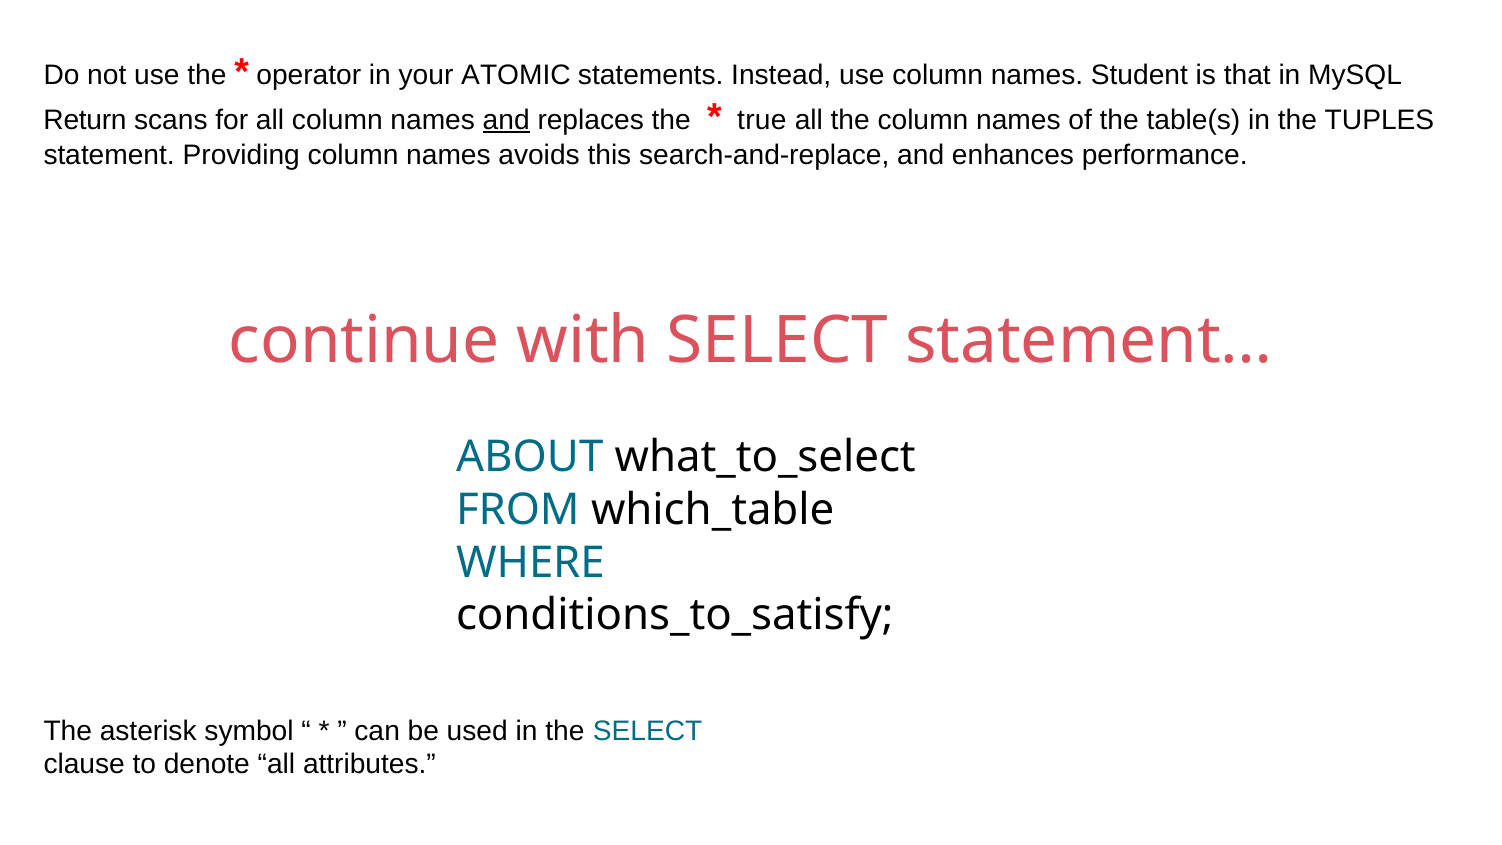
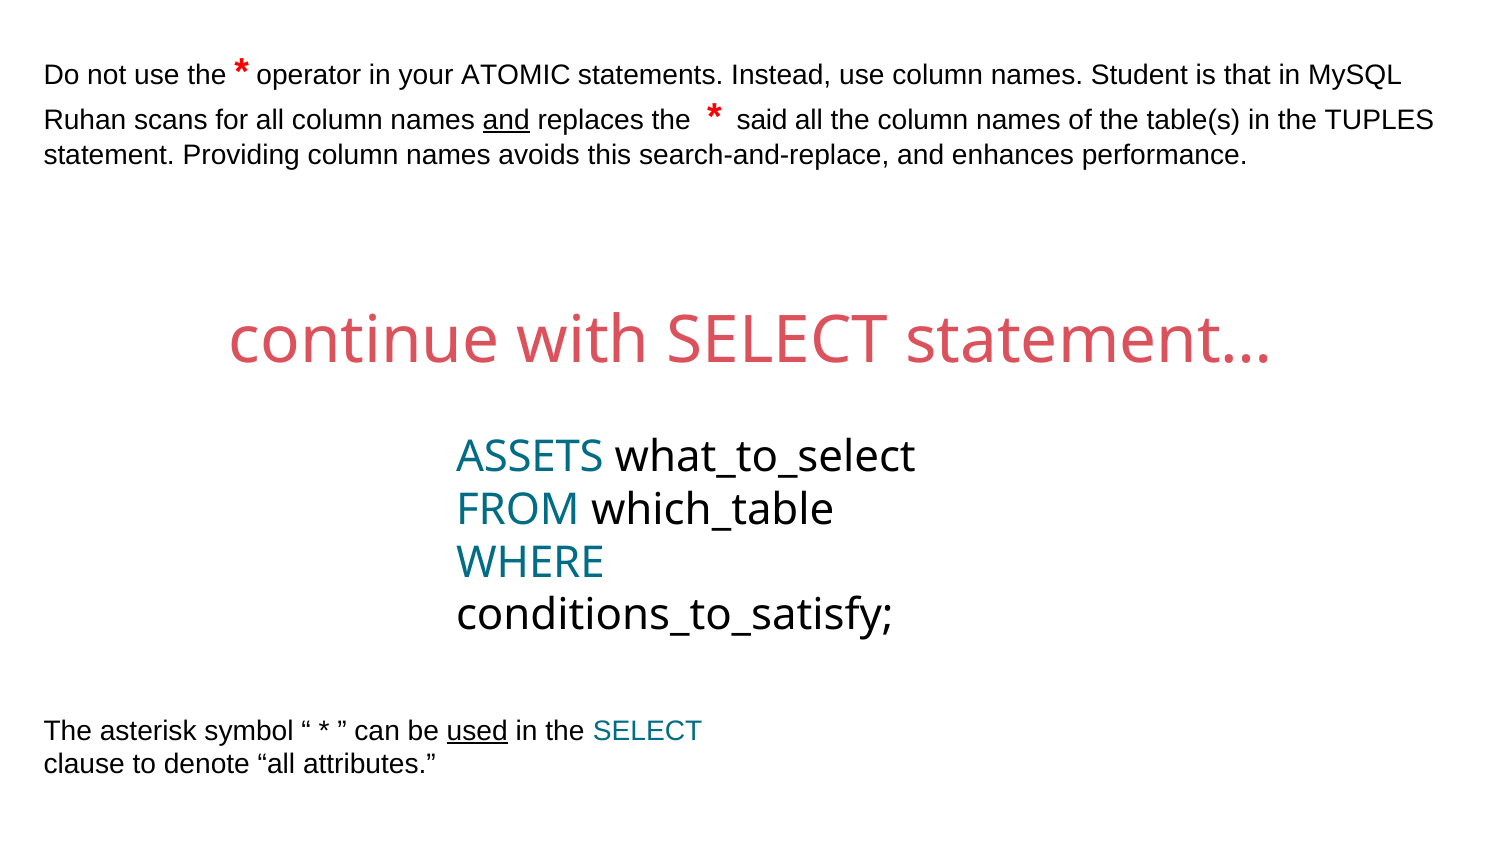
Return: Return -> Ruhan (85, 120)
true: true -> said (762, 120)
ABOUT: ABOUT -> ASSETS (530, 457)
used underline: none -> present (477, 731)
